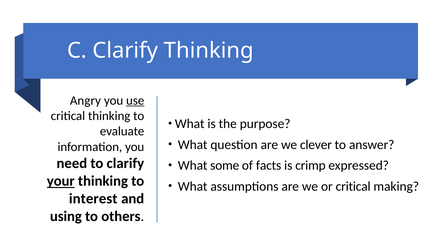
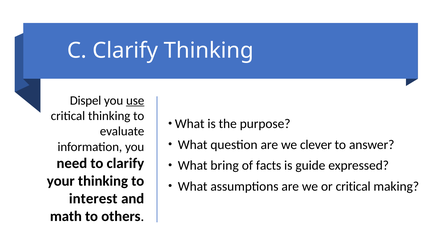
Angry: Angry -> Dispel (86, 101)
some: some -> bring (225, 166)
crimp: crimp -> guide (310, 166)
your underline: present -> none (61, 181)
using: using -> math (66, 216)
